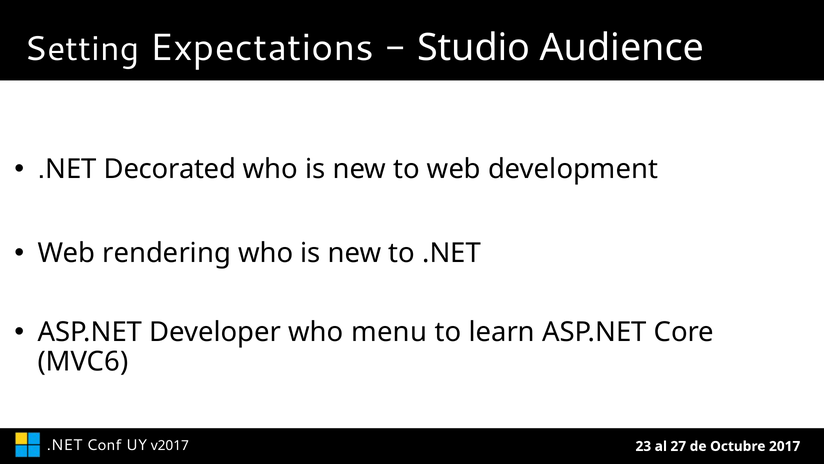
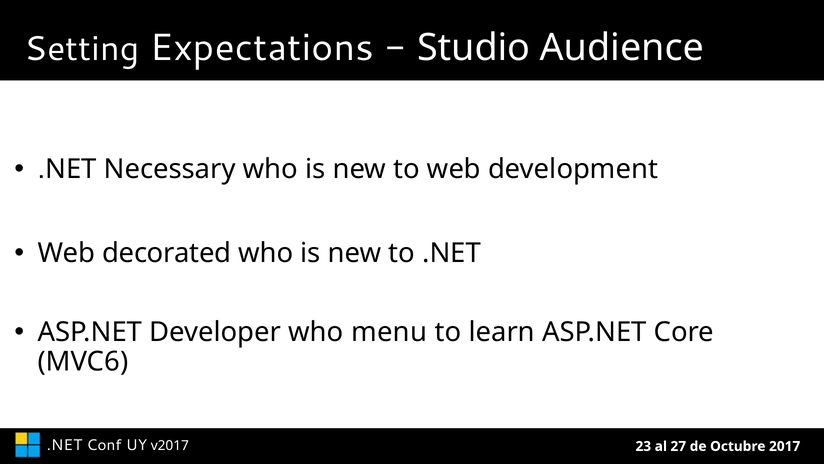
Decorated: Decorated -> Necessary (170, 169)
rendering: rendering -> decorated (167, 253)
